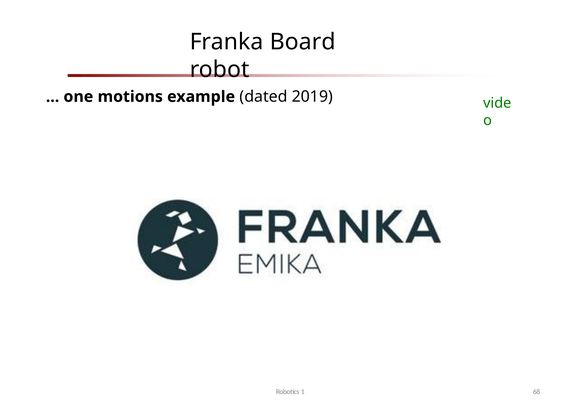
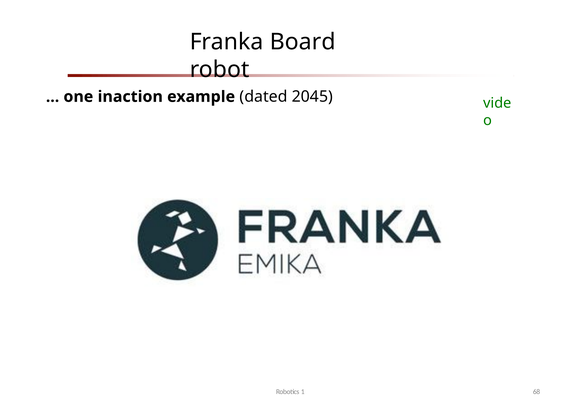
motions: motions -> inaction (130, 97)
2019: 2019 -> 2045 (312, 97)
